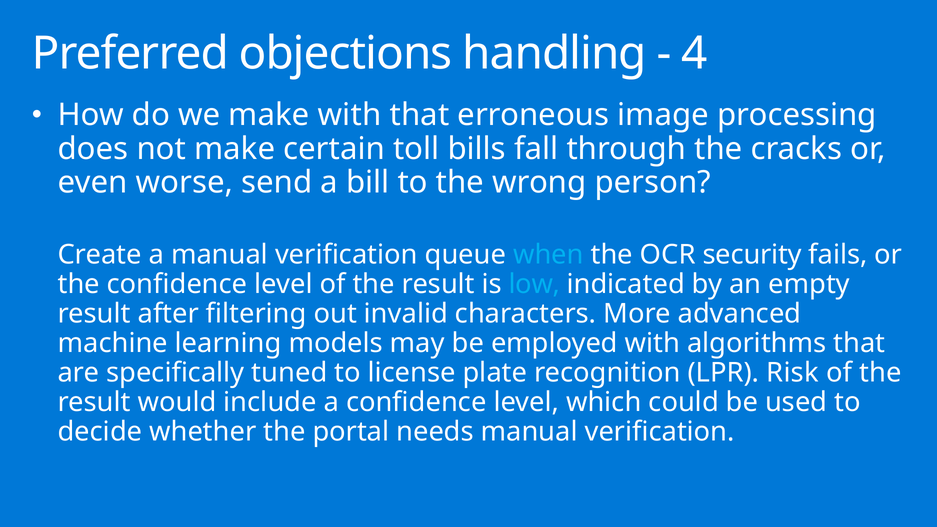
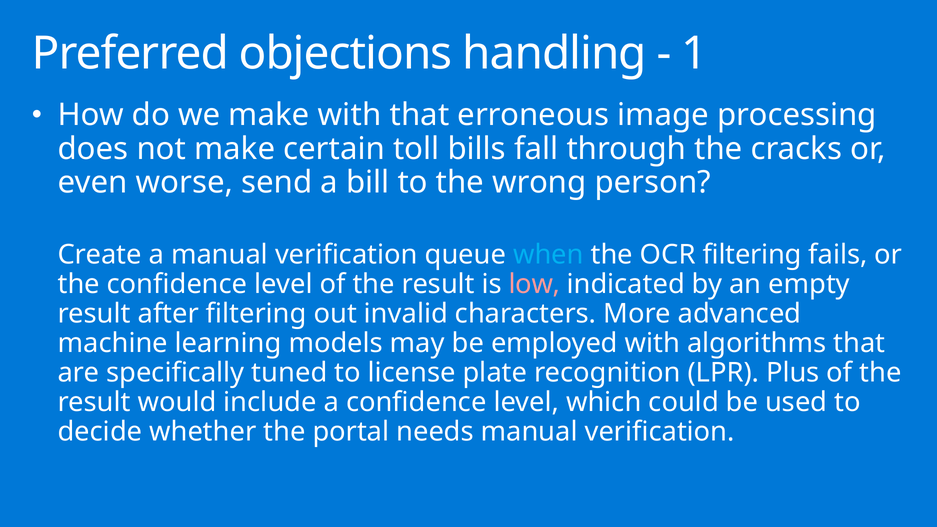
4: 4 -> 1 (695, 54)
OCR security: security -> filtering (752, 255)
low colour: light blue -> pink (534, 284)
Risk: Risk -> Plus (793, 373)
